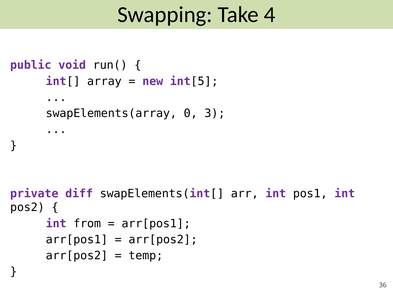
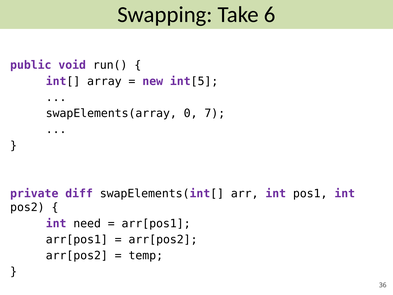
4: 4 -> 6 (270, 15)
3: 3 -> 7 (215, 113)
from: from -> need (87, 223)
